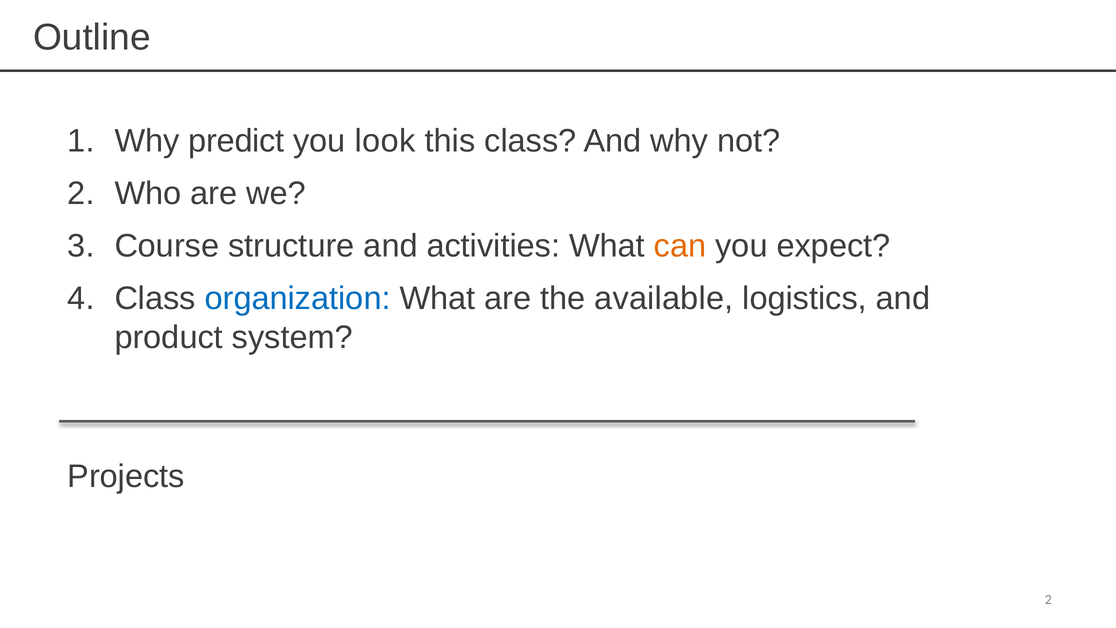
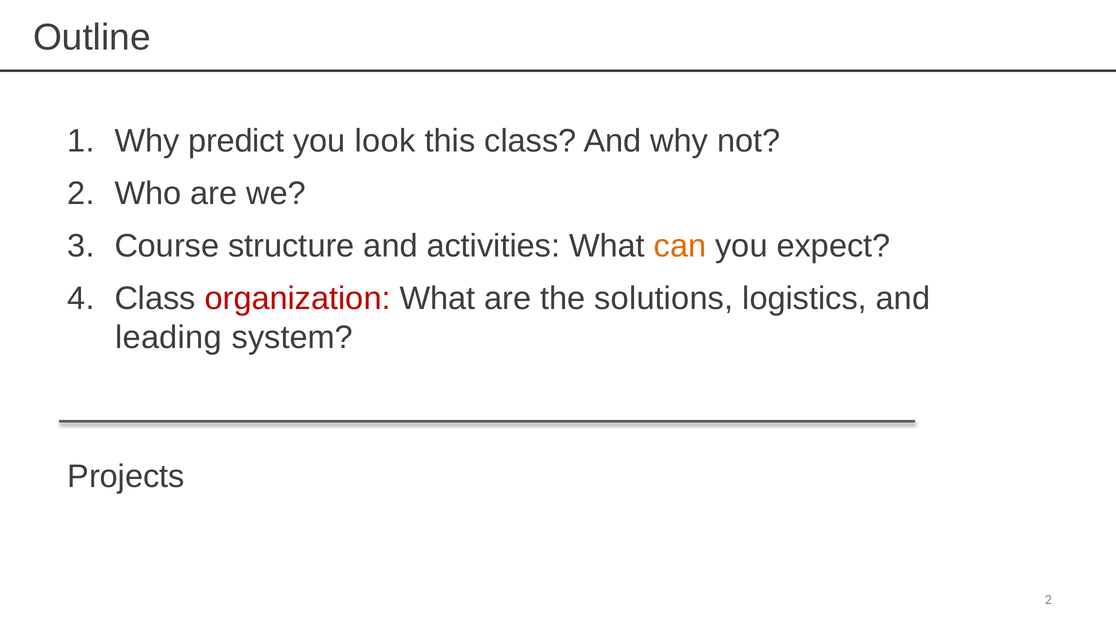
organization colour: blue -> red (298, 298)
available: available -> solutions (664, 298)
product: product -> leading (169, 337)
